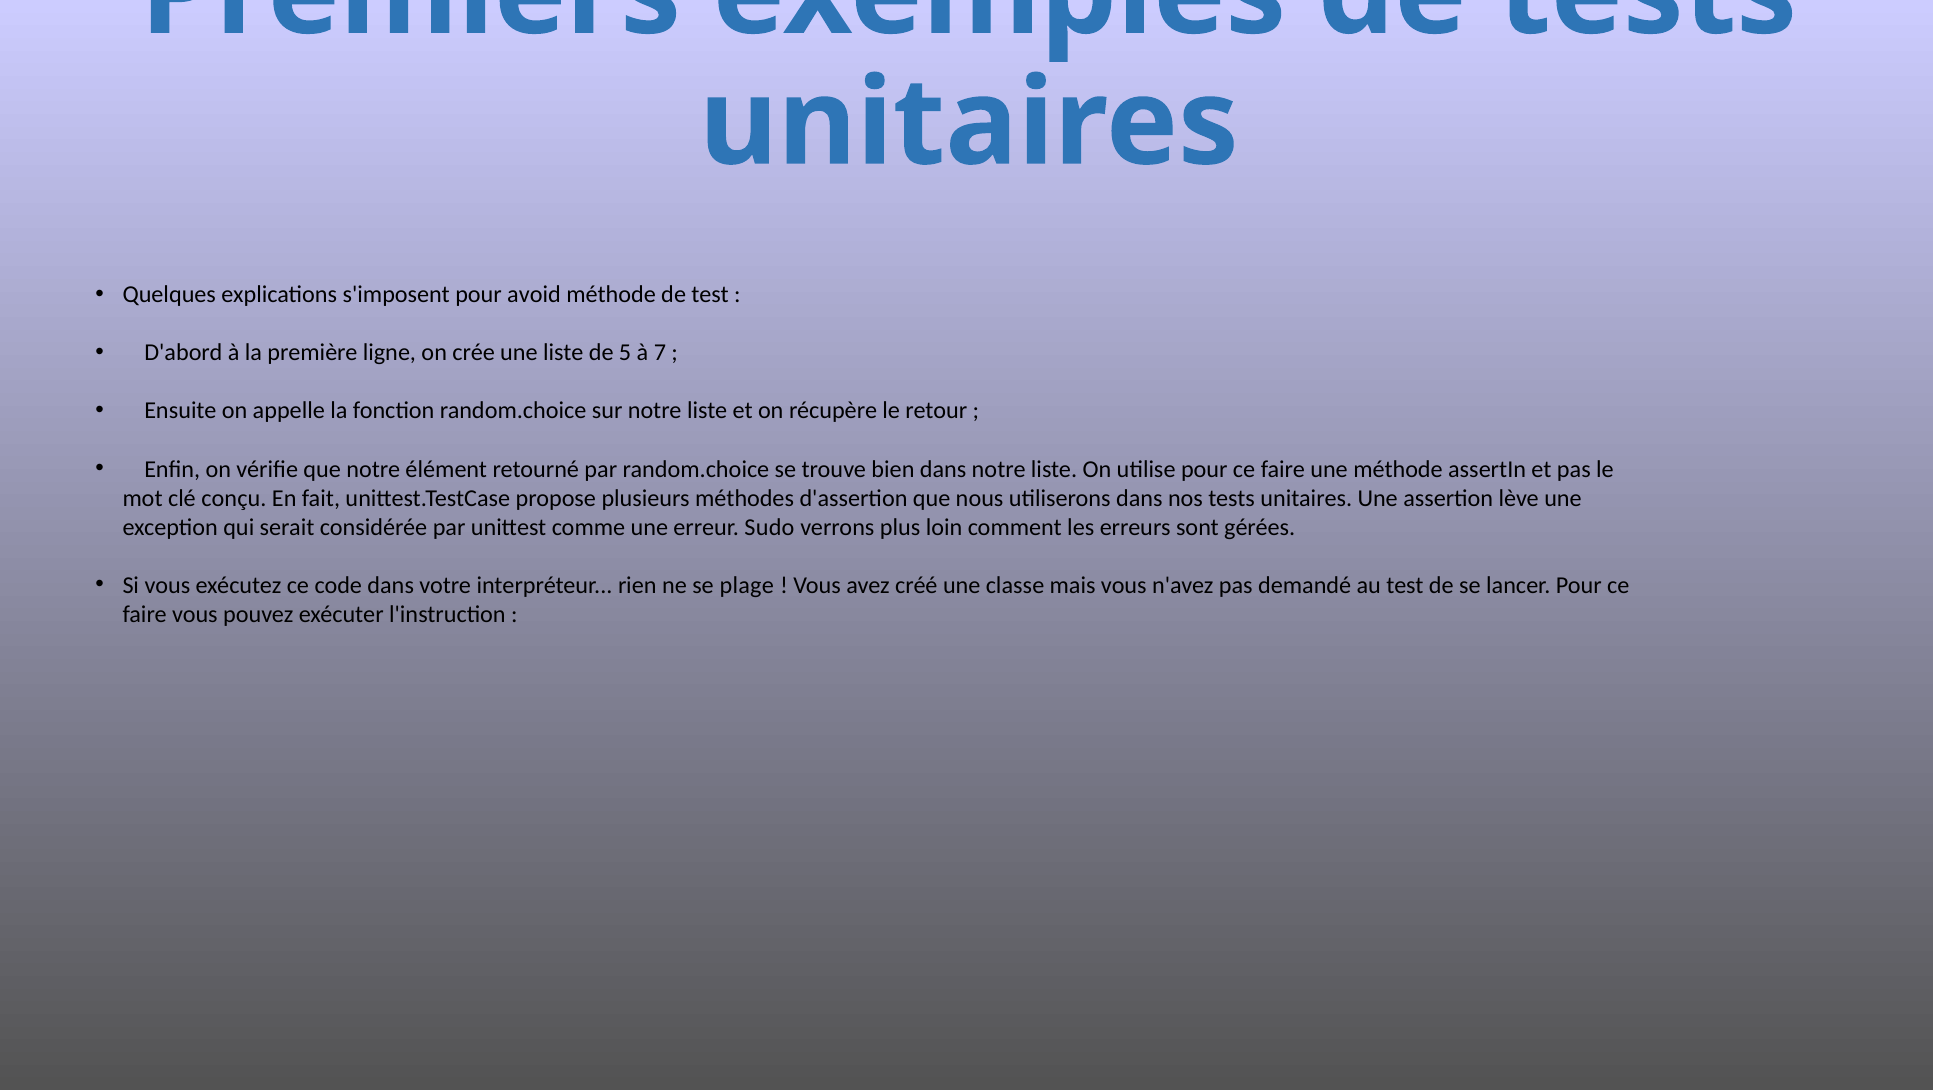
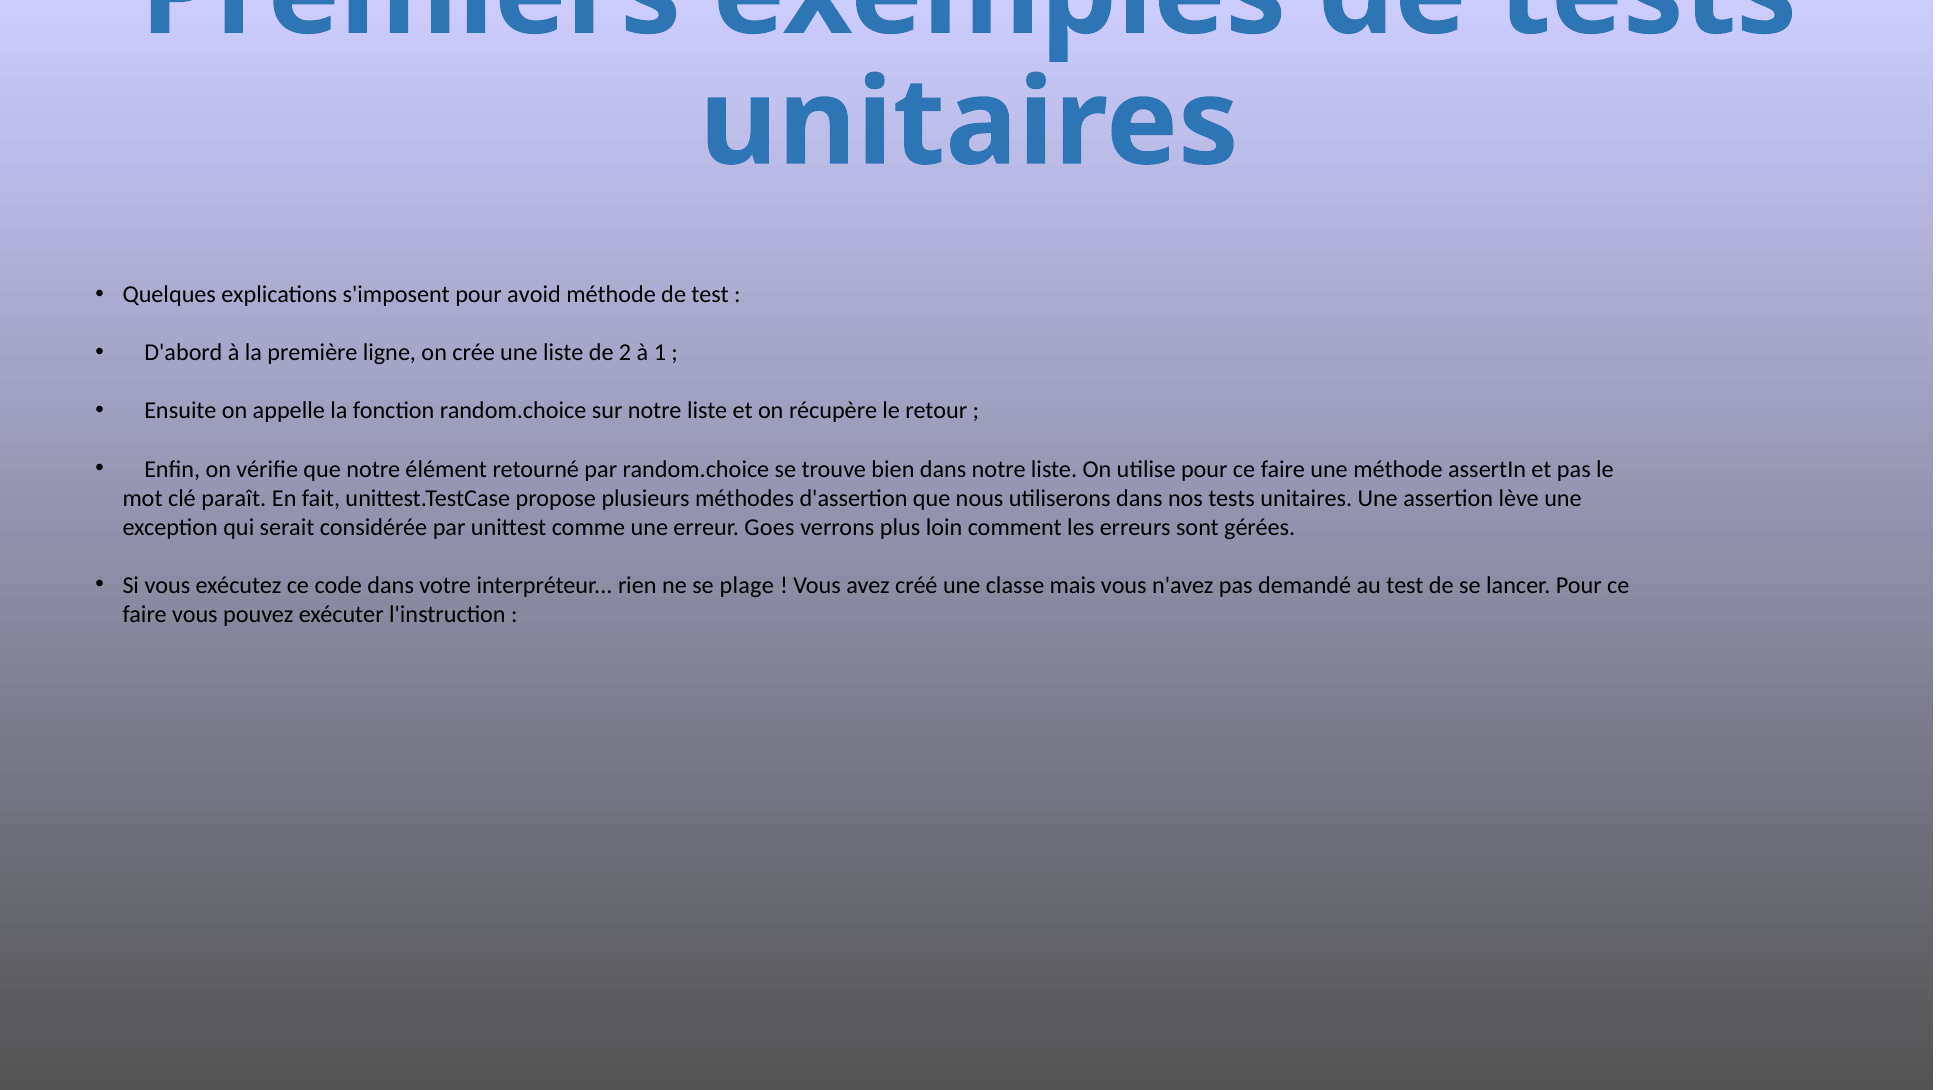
5: 5 -> 2 (625, 353)
7: 7 -> 1 (660, 353)
conçu: conçu -> paraît (234, 498)
Sudo: Sudo -> Goes (769, 527)
